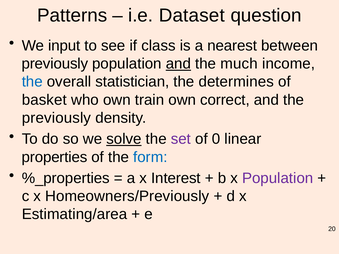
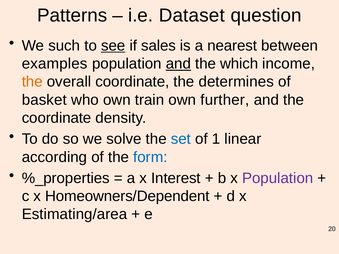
input: input -> such (64, 46)
see underline: none -> present (113, 46)
class: class -> sales (159, 46)
previously: previously -> examples (55, 64)
much: much -> which (239, 64)
the colour: blue -> orange (32, 82)
overall statistician: statistician -> coordinate (132, 82)
correct: correct -> further (225, 100)
previously: previously -> coordinate (57, 118)
solve underline: present -> none (124, 139)
set colour: purple -> blue (181, 139)
0: 0 -> 1 (216, 139)
properties: properties -> according (54, 157)
Homeowners/Previously: Homeowners/Previously -> Homeowners/Dependent (127, 196)
